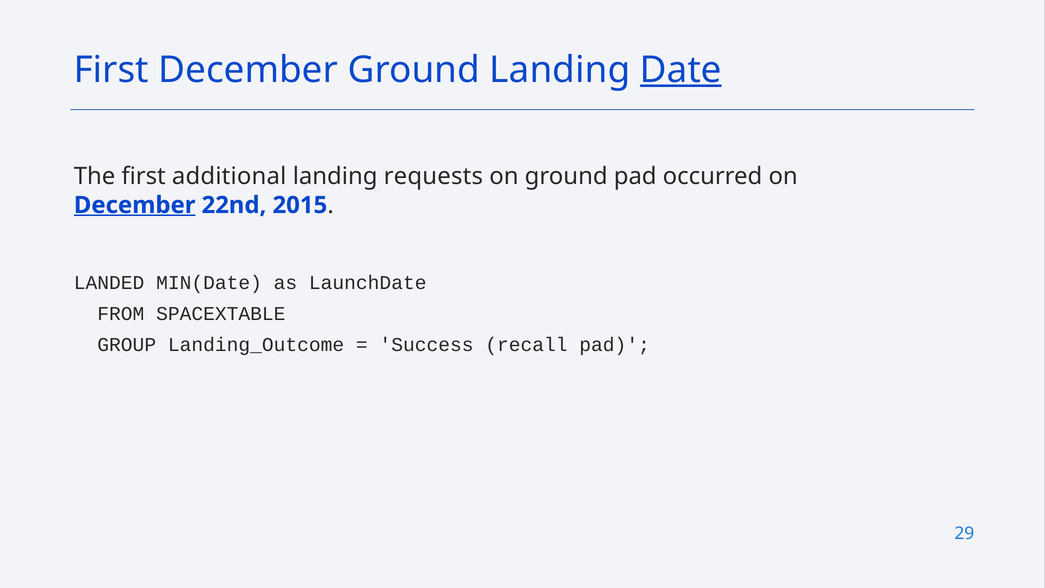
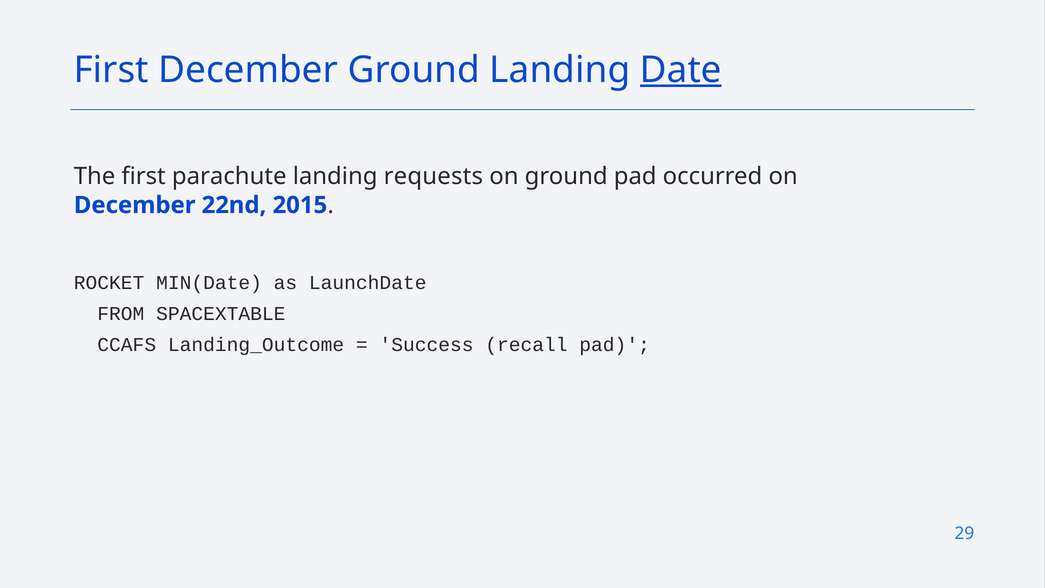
additional: additional -> parachute (229, 176)
December underline: present -> none (135, 205)
LANDED: LANDED -> ROCKET (109, 282)
GROUP: GROUP -> CCAFS (127, 345)
